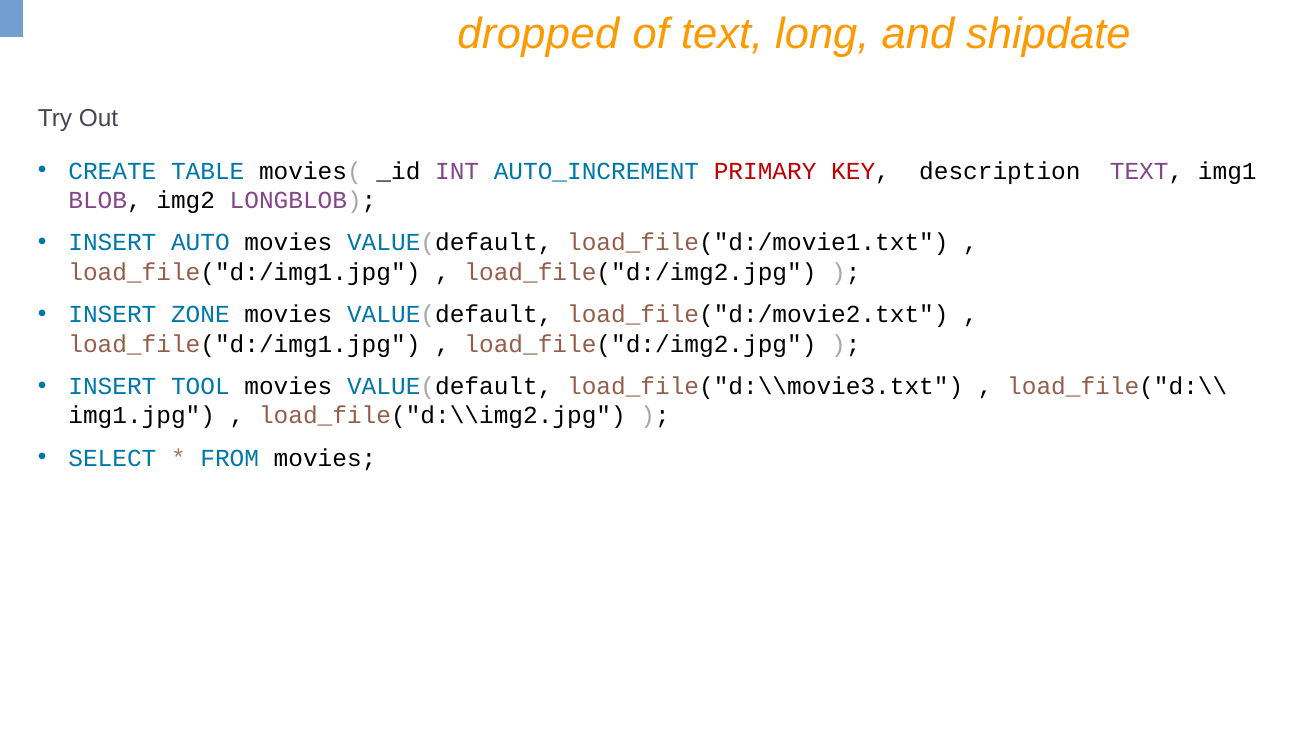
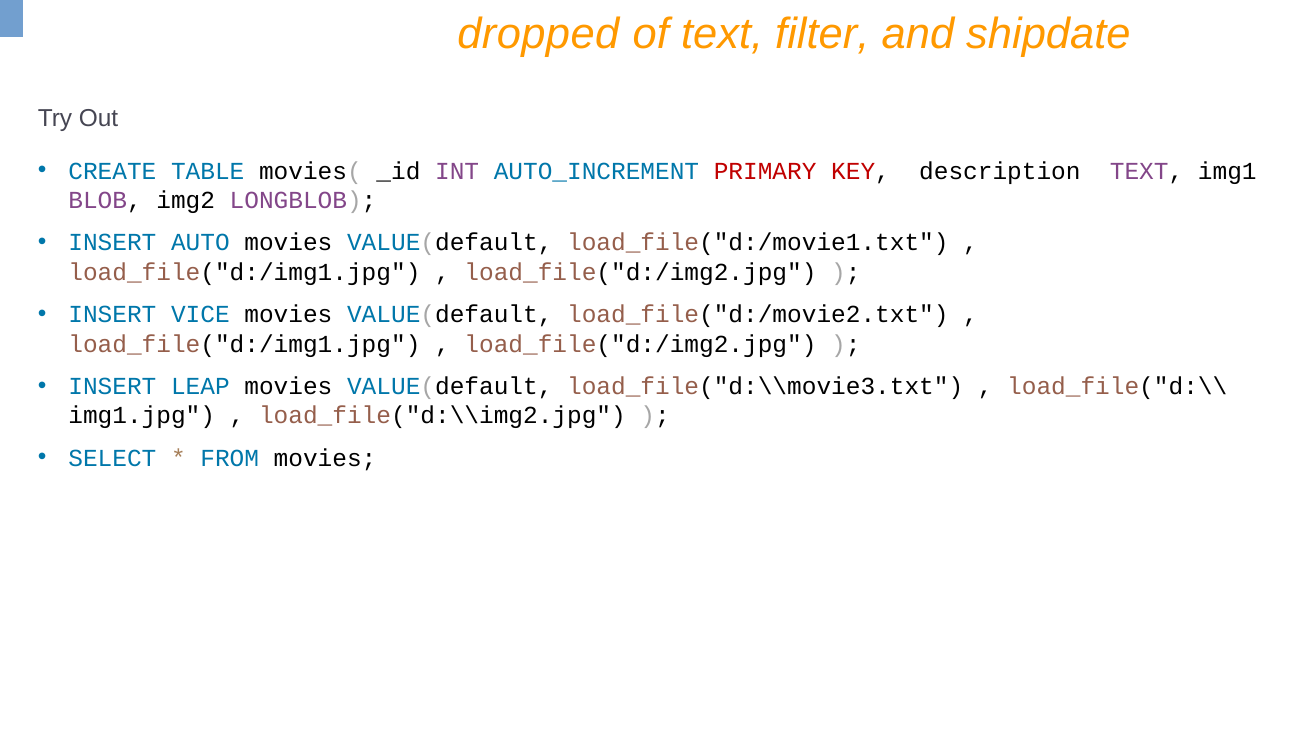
long: long -> filter (822, 34)
ZONE: ZONE -> VICE (200, 314)
TOOL: TOOL -> LEAP (200, 386)
